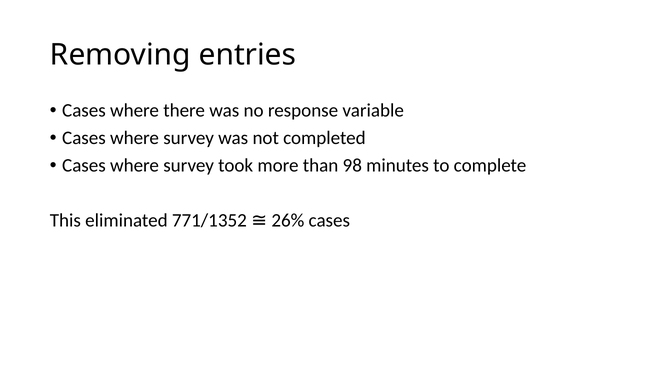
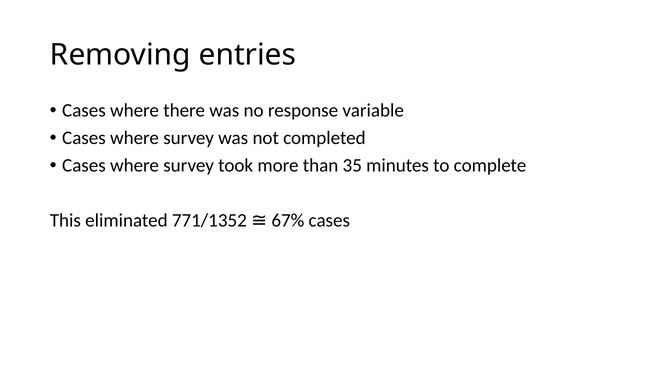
98: 98 -> 35 (352, 165)
26%: 26% -> 67% (288, 220)
